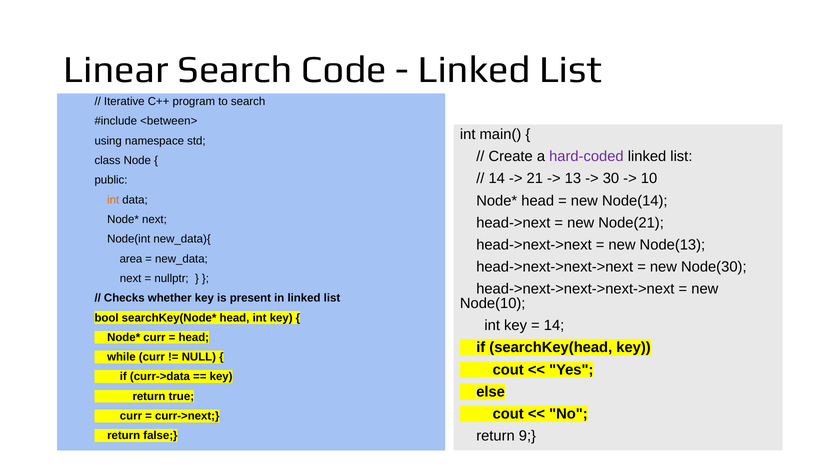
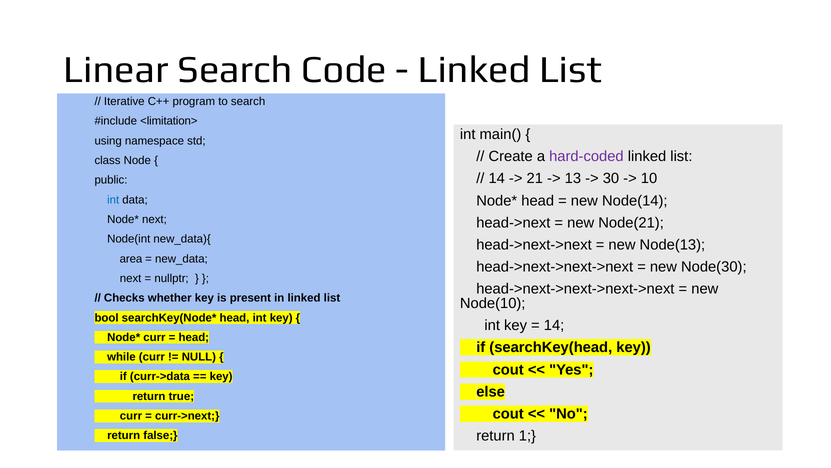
<between>: <between> -> <limitation> (169, 121)
int colour: orange -> blue (113, 200)
9: 9 -> 1 (527, 436)
